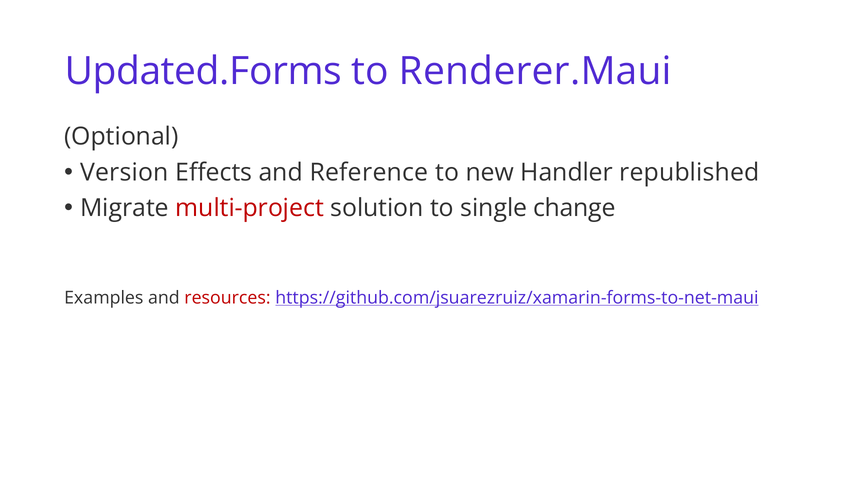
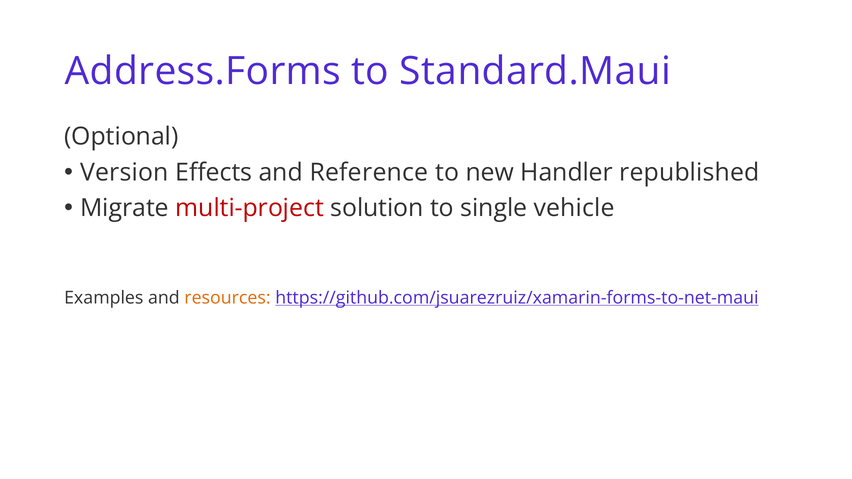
Updated.Forms: Updated.Forms -> Address.Forms (203, 72)
Renderer.Maui: Renderer.Maui -> Standard.Maui (535, 72)
change: change -> vehicle (574, 208)
resources colour: red -> orange (227, 298)
